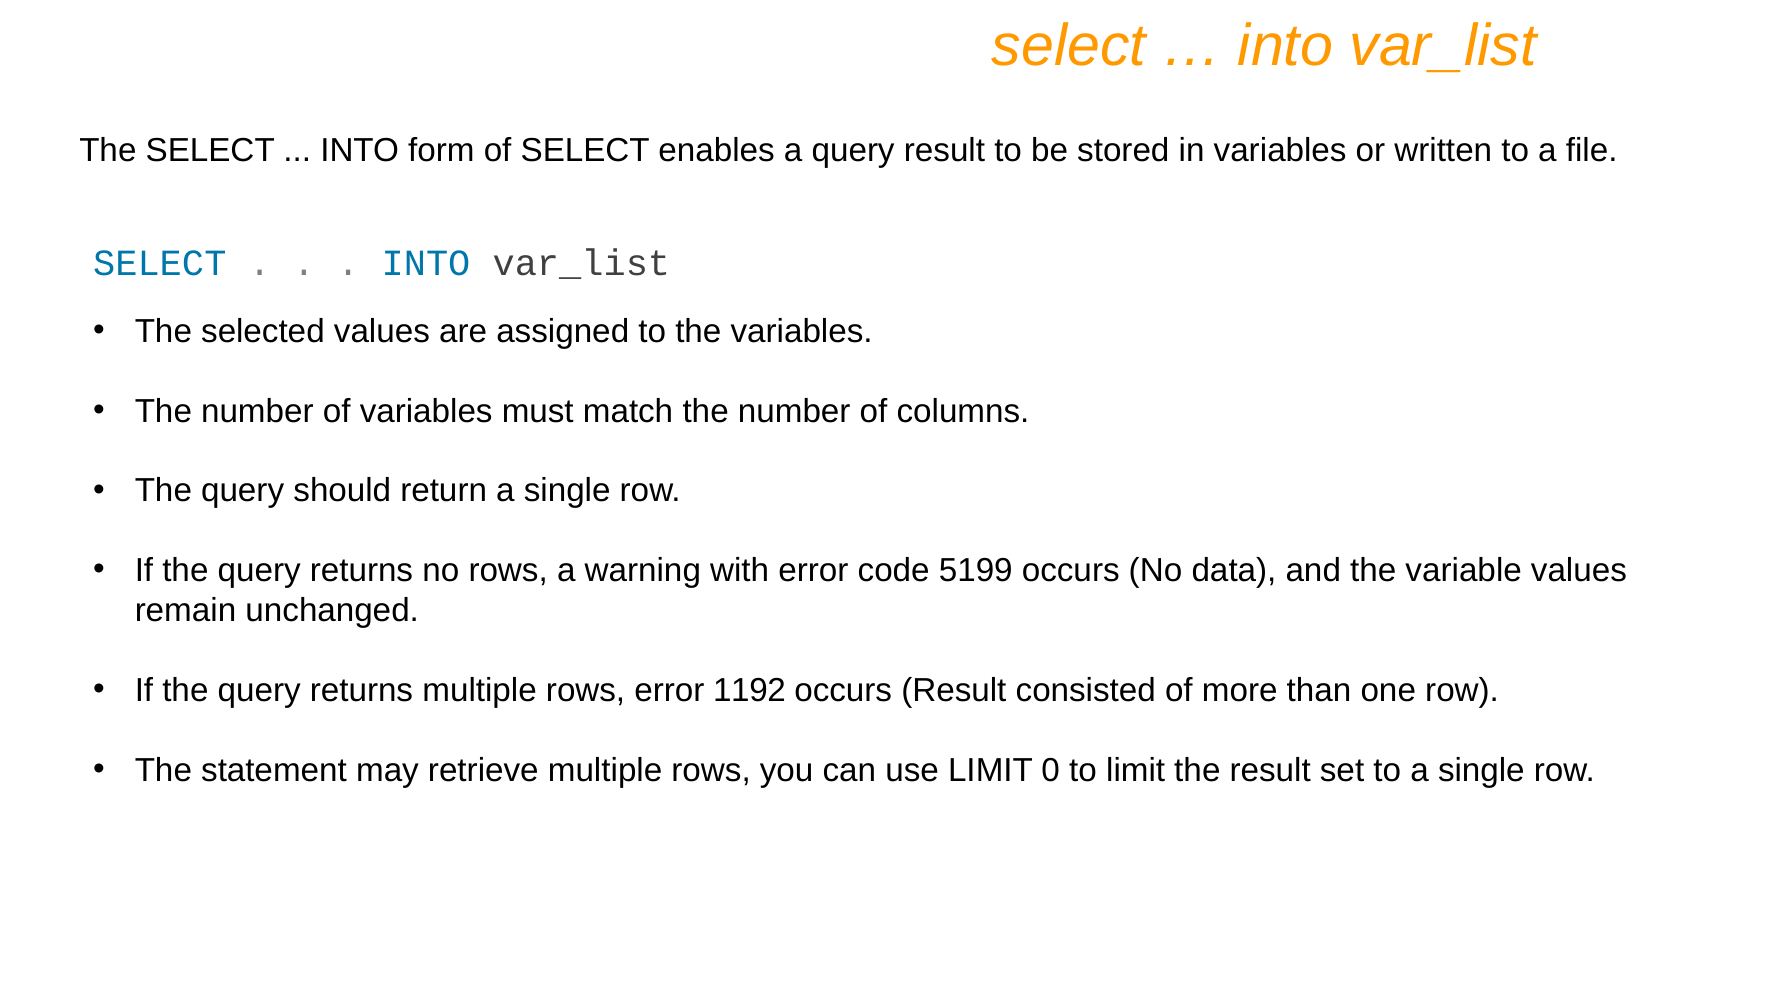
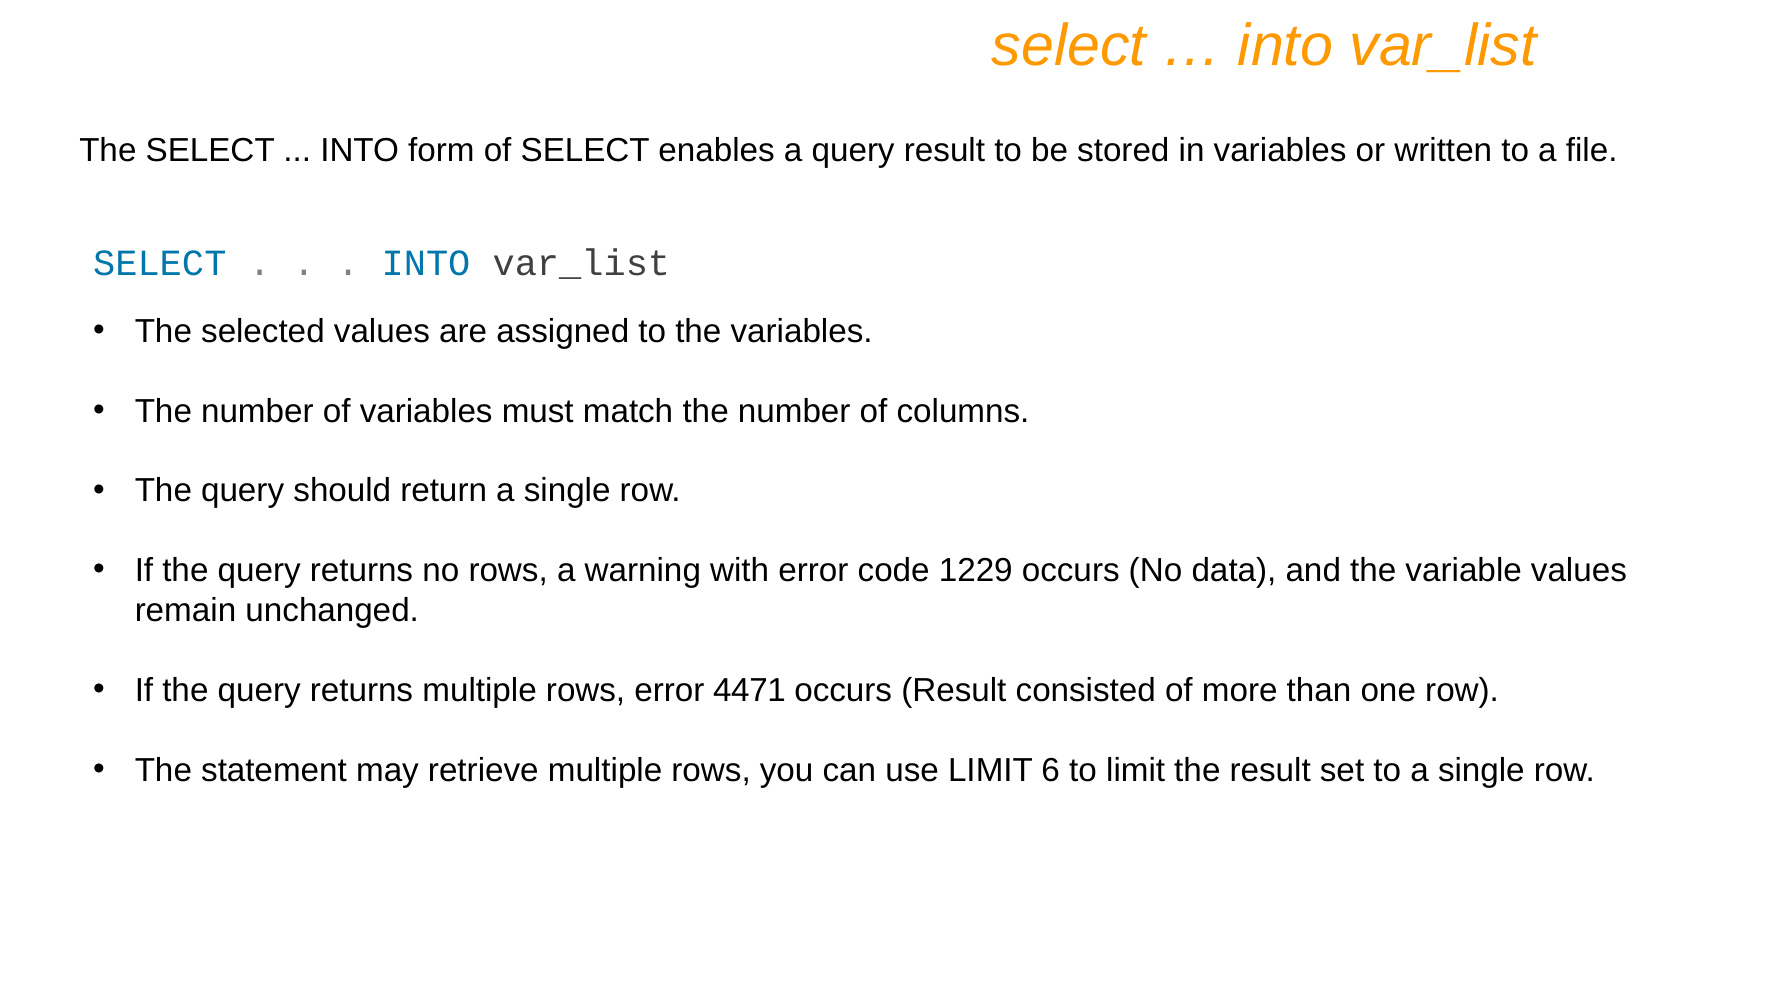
5199: 5199 -> 1229 (976, 571)
1192: 1192 -> 4471 (750, 690)
0: 0 -> 6 (1051, 770)
